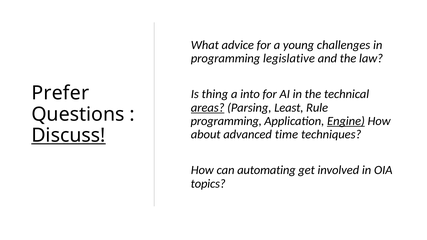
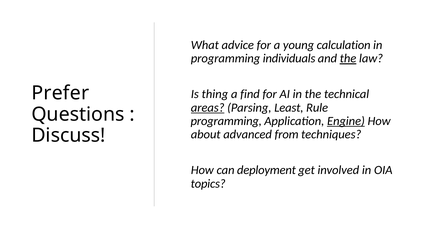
challenges: challenges -> calculation (344, 45)
legislative: legislative -> individuals (289, 59)
the underline: none -> present (348, 59)
into: into -> find (250, 94)
time: time -> from (287, 135)
Discuss underline: present -> none (68, 136)
automating: automating -> deployment (266, 170)
